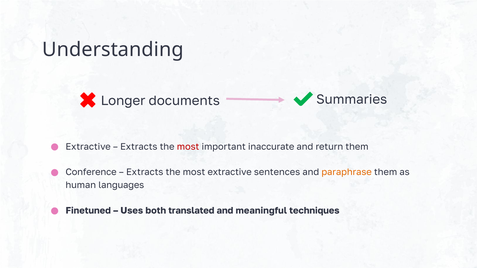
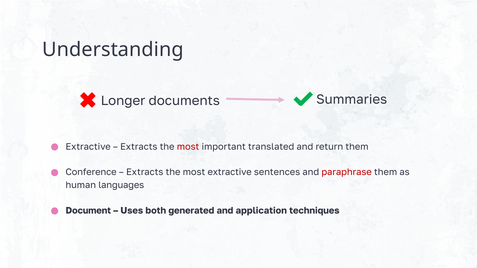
inaccurate: inaccurate -> translated (271, 147)
paraphrase colour: orange -> red (347, 172)
Finetuned: Finetuned -> Document (88, 211)
translated: translated -> generated (191, 211)
meaningful: meaningful -> application (261, 211)
